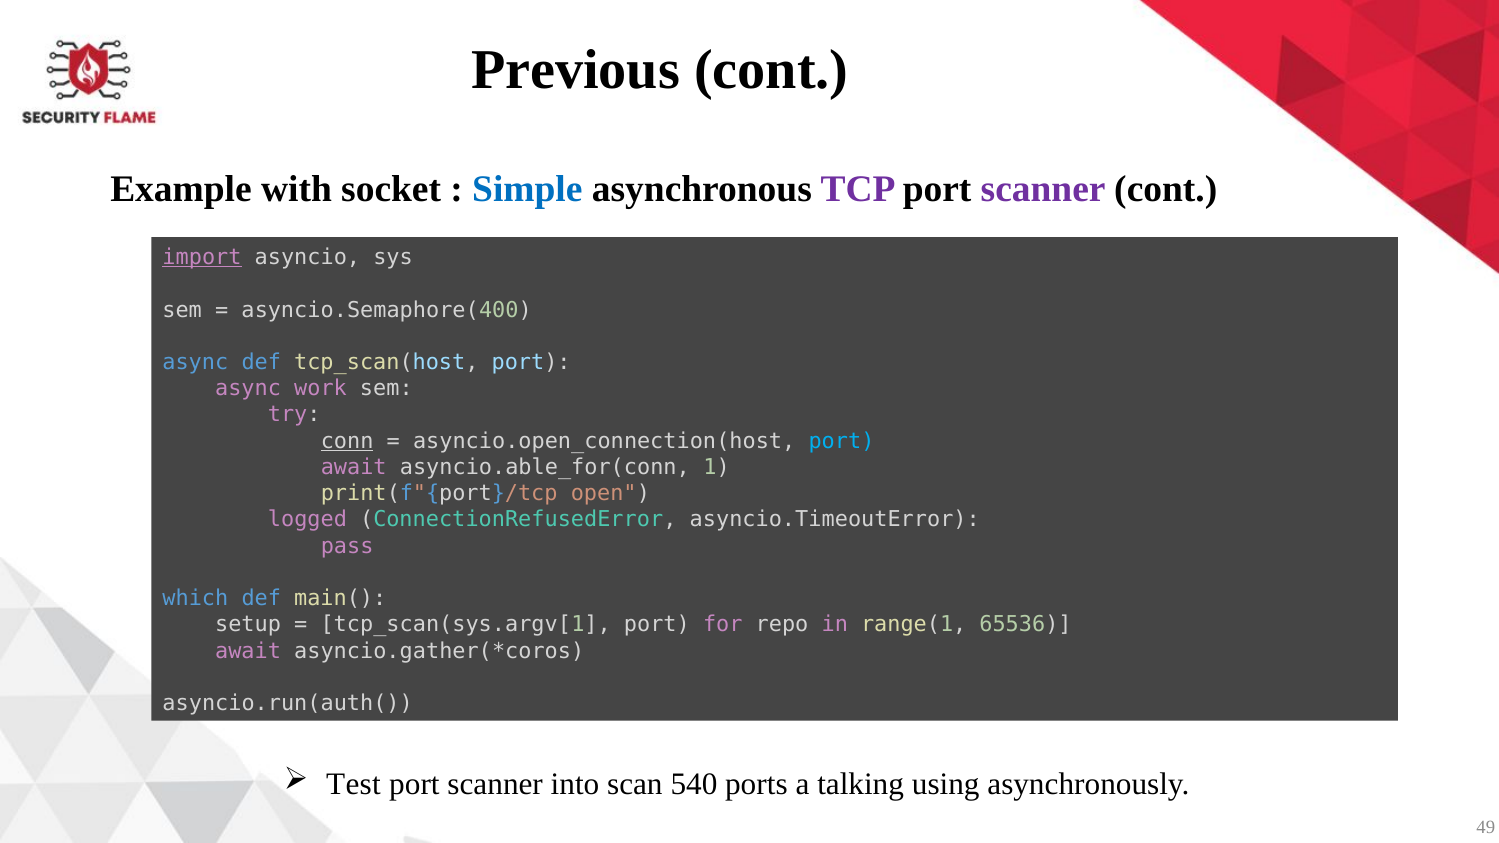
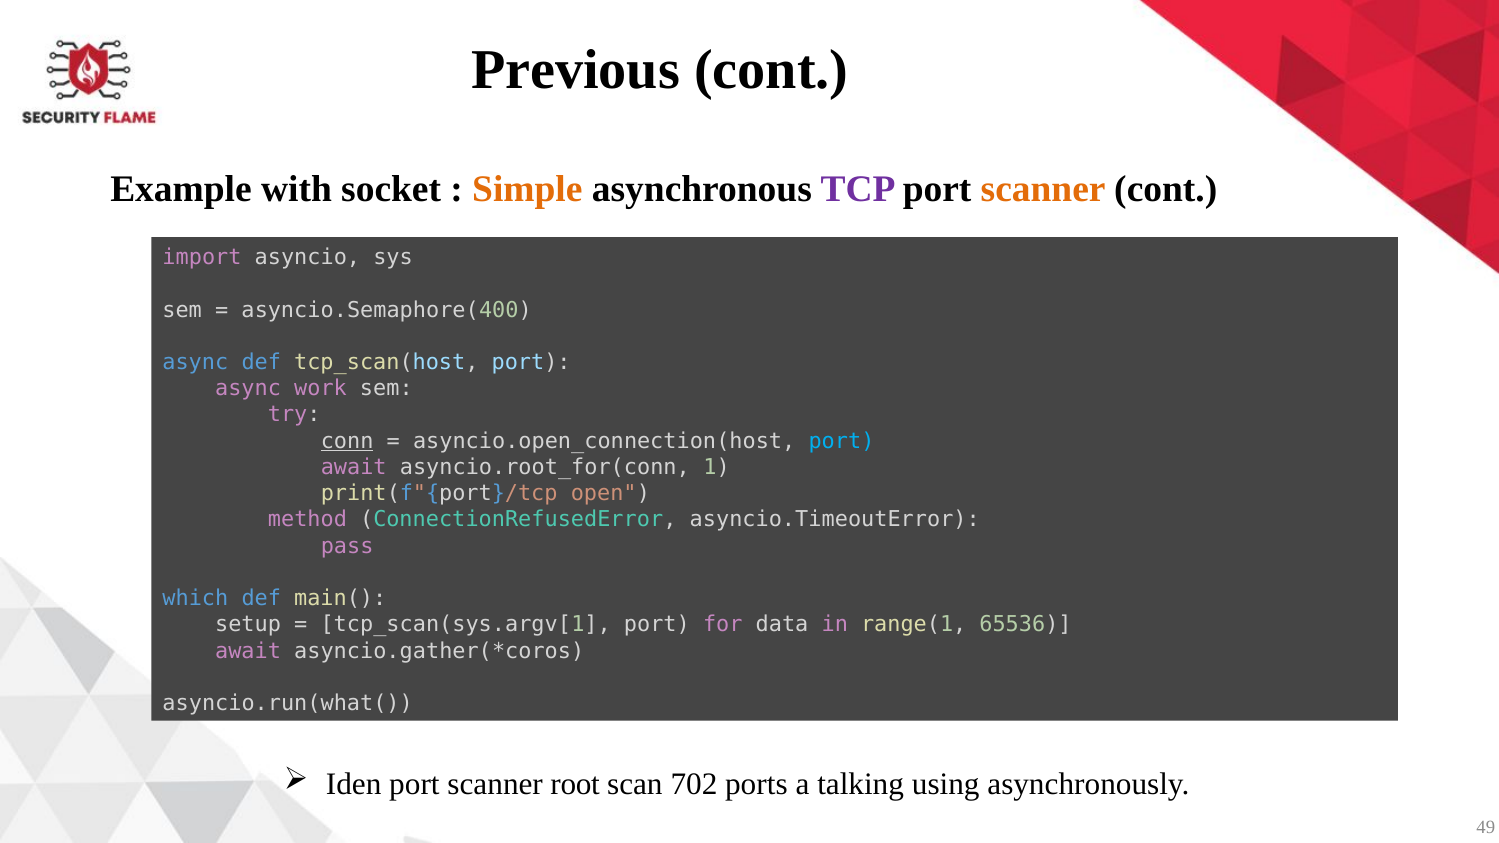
Simple colour: blue -> orange (527, 189)
scanner colour: purple -> orange (1043, 189)
import underline: present -> none (202, 257)
asyncio.able_for(conn: asyncio.able_for(conn -> asyncio.root_for(conn (545, 467)
logged: logged -> method (307, 520)
repo: repo -> data (782, 625)
asyncio.run(auth(: asyncio.run(auth( -> asyncio.run(what( (288, 704)
Test: Test -> Iden (354, 784)
into: into -> root (575, 784)
540: 540 -> 702 (694, 784)
